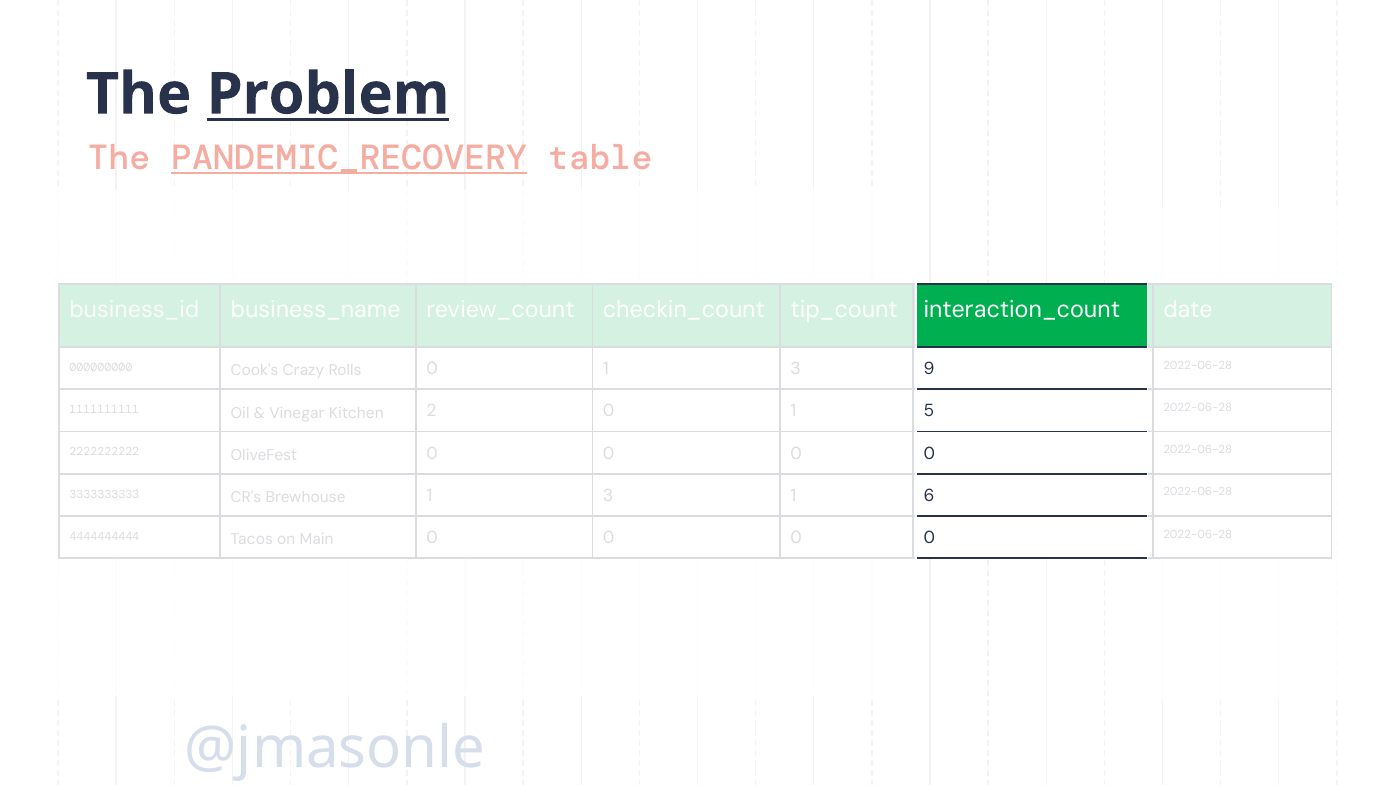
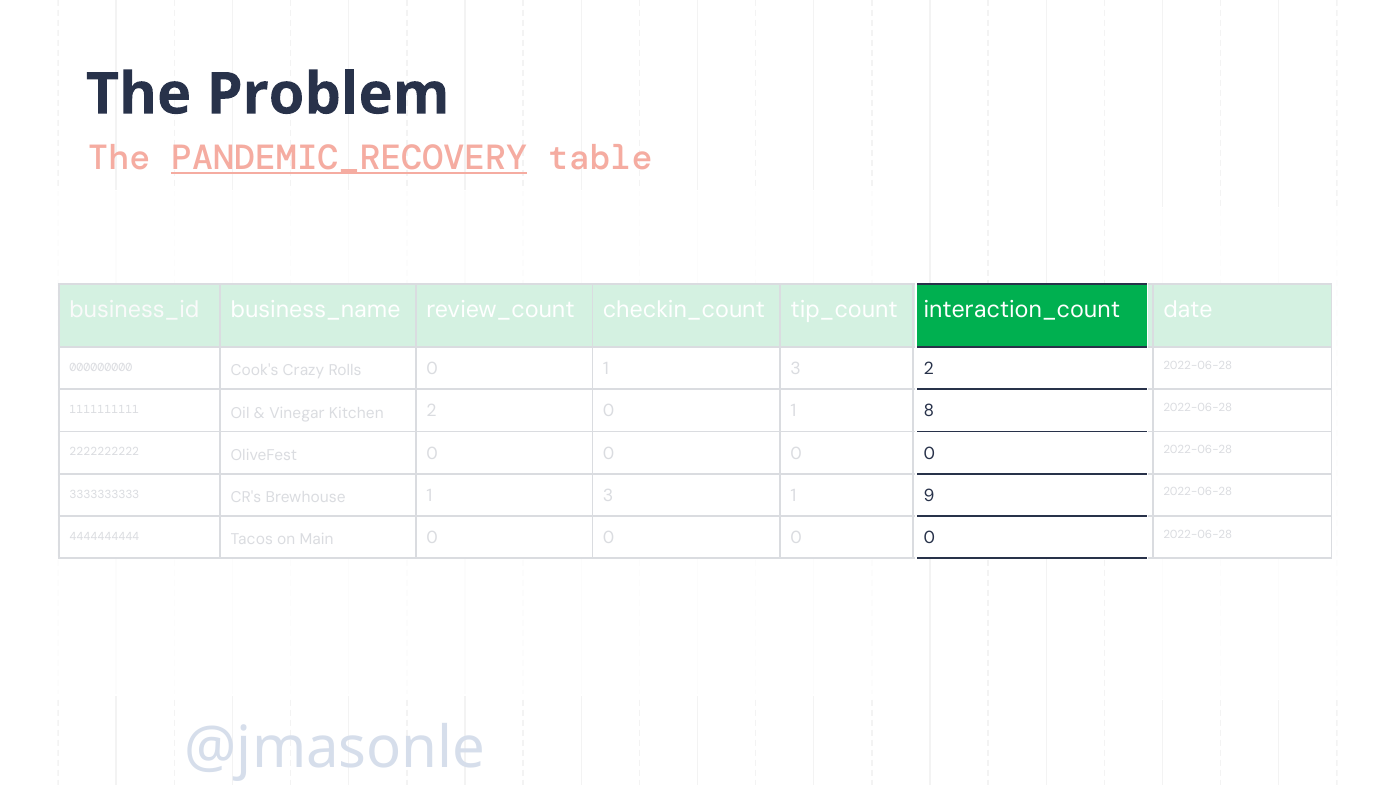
Problem underline: present -> none (328, 94)
9: 9 -> 2 (929, 369)
5: 5 -> 8 (929, 411)
6: 6 -> 9 (929, 496)
